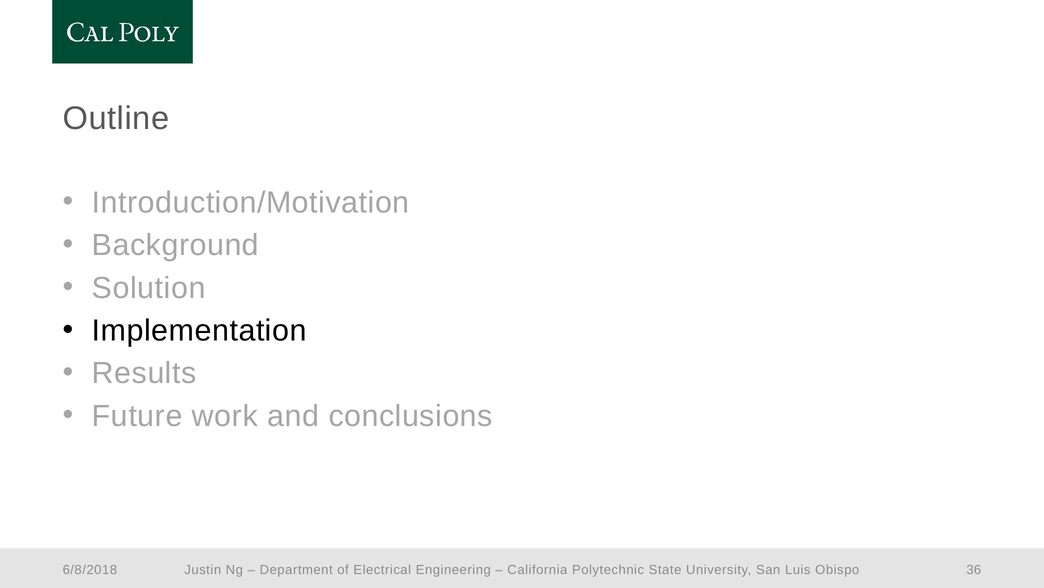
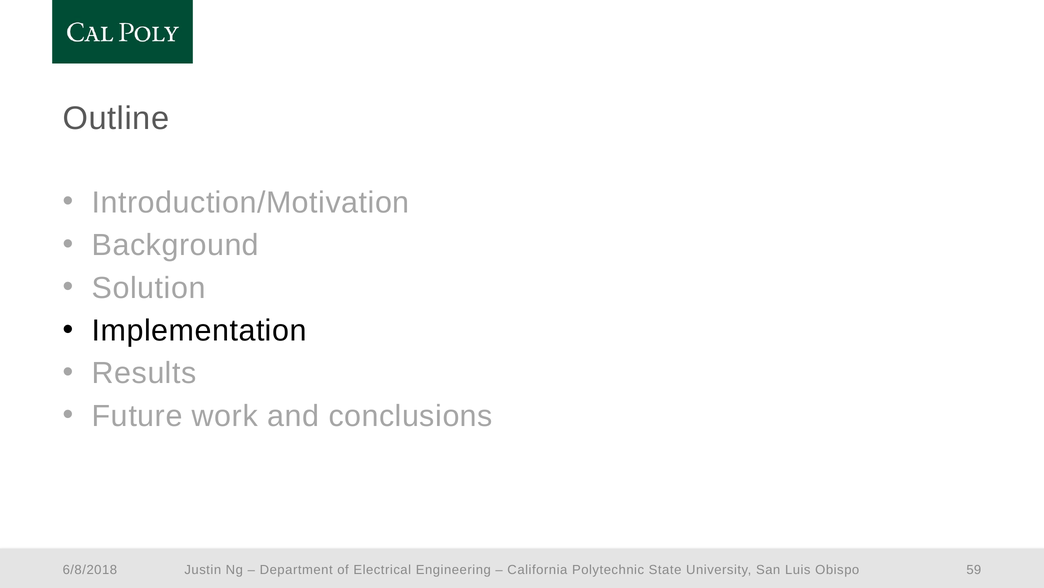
36: 36 -> 59 (974, 569)
